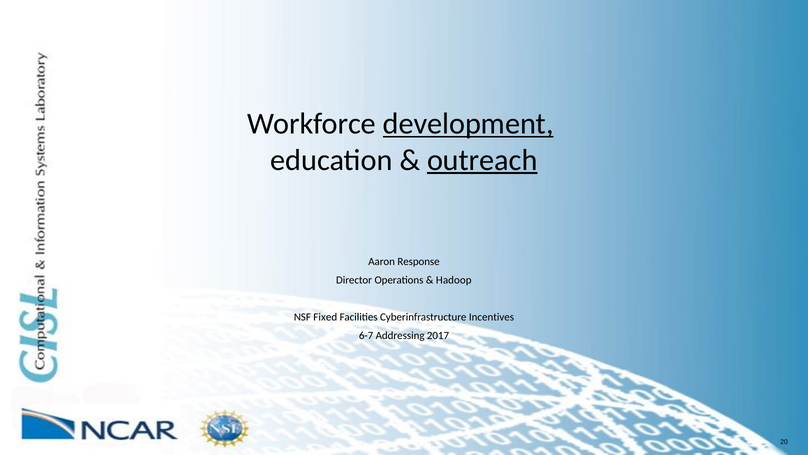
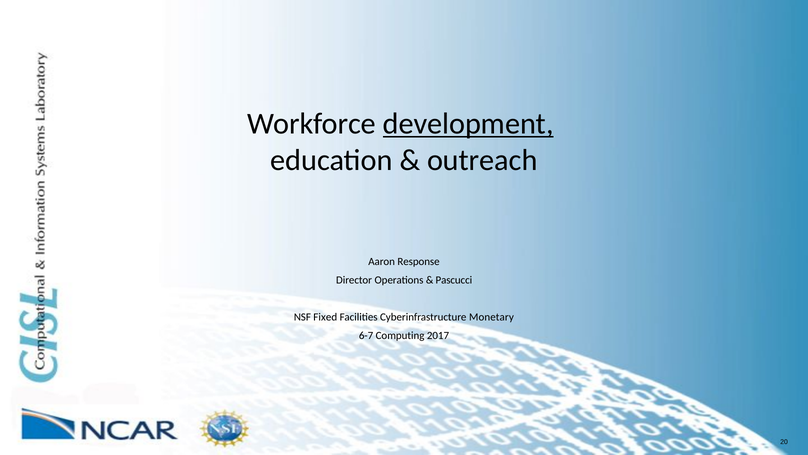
outreach underline: present -> none (482, 160)
Hadoop: Hadoop -> Pascucci (454, 280)
Incentives: Incentives -> Monetary (491, 317)
Addressing: Addressing -> Computing (400, 335)
